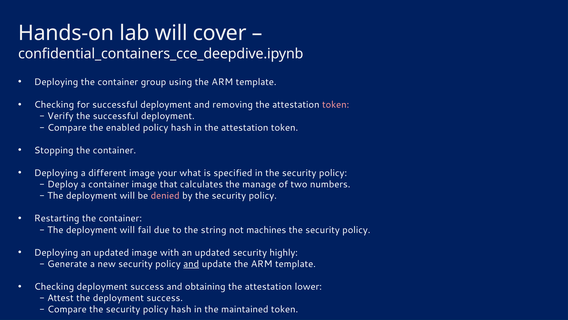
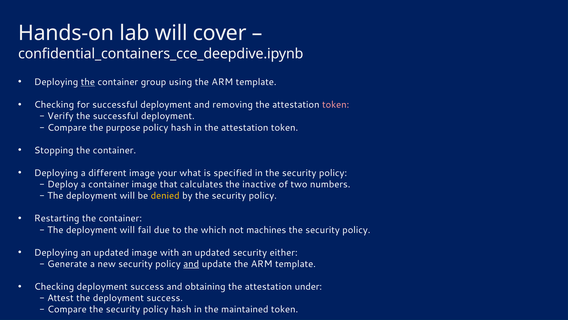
the underline: none -> present (88, 82)
enabled: enabled -> purpose (123, 127)
manage: manage -> inactive (259, 184)
denied colour: pink -> yellow (165, 195)
string: string -> which (214, 230)
highly: highly -> either (284, 252)
lower: lower -> under (308, 286)
